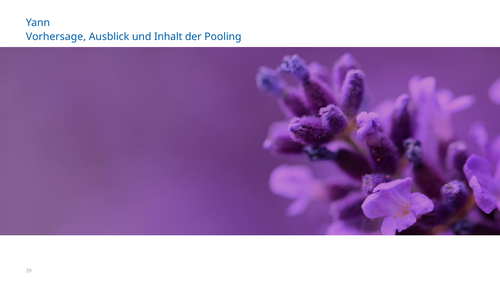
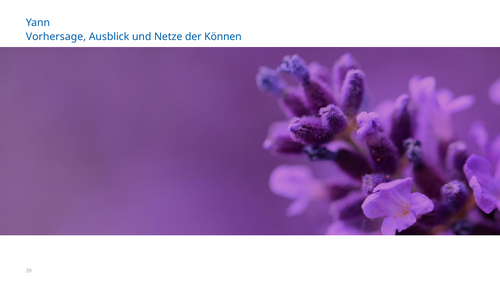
Inhalt: Inhalt -> Netze (168, 37)
Pooling: Pooling -> Können (223, 37)
